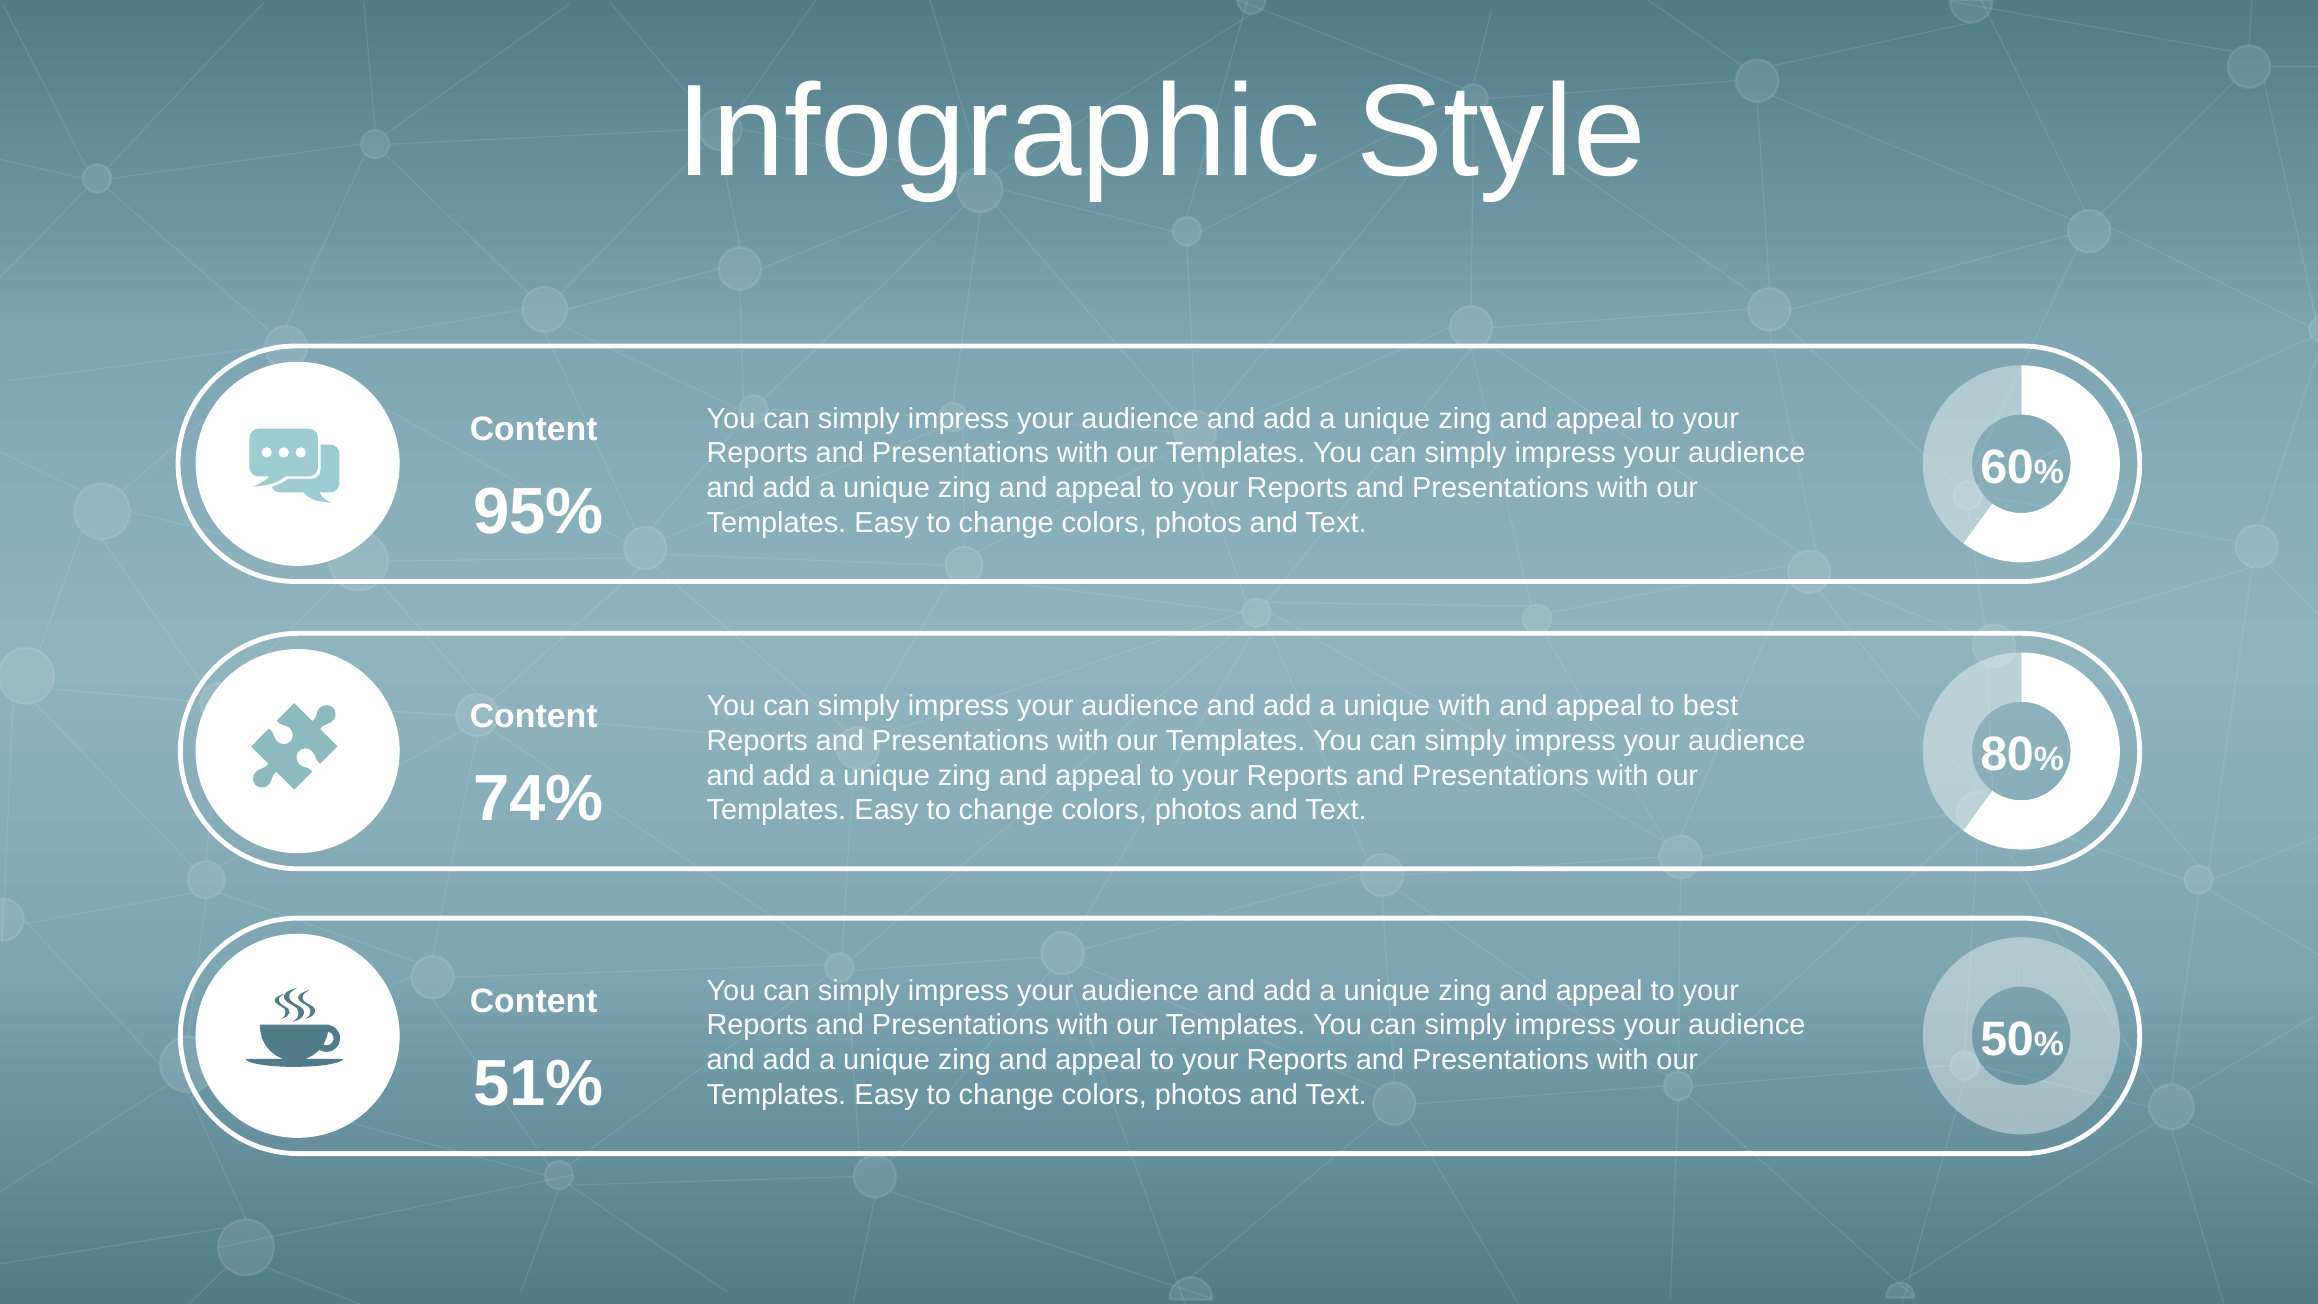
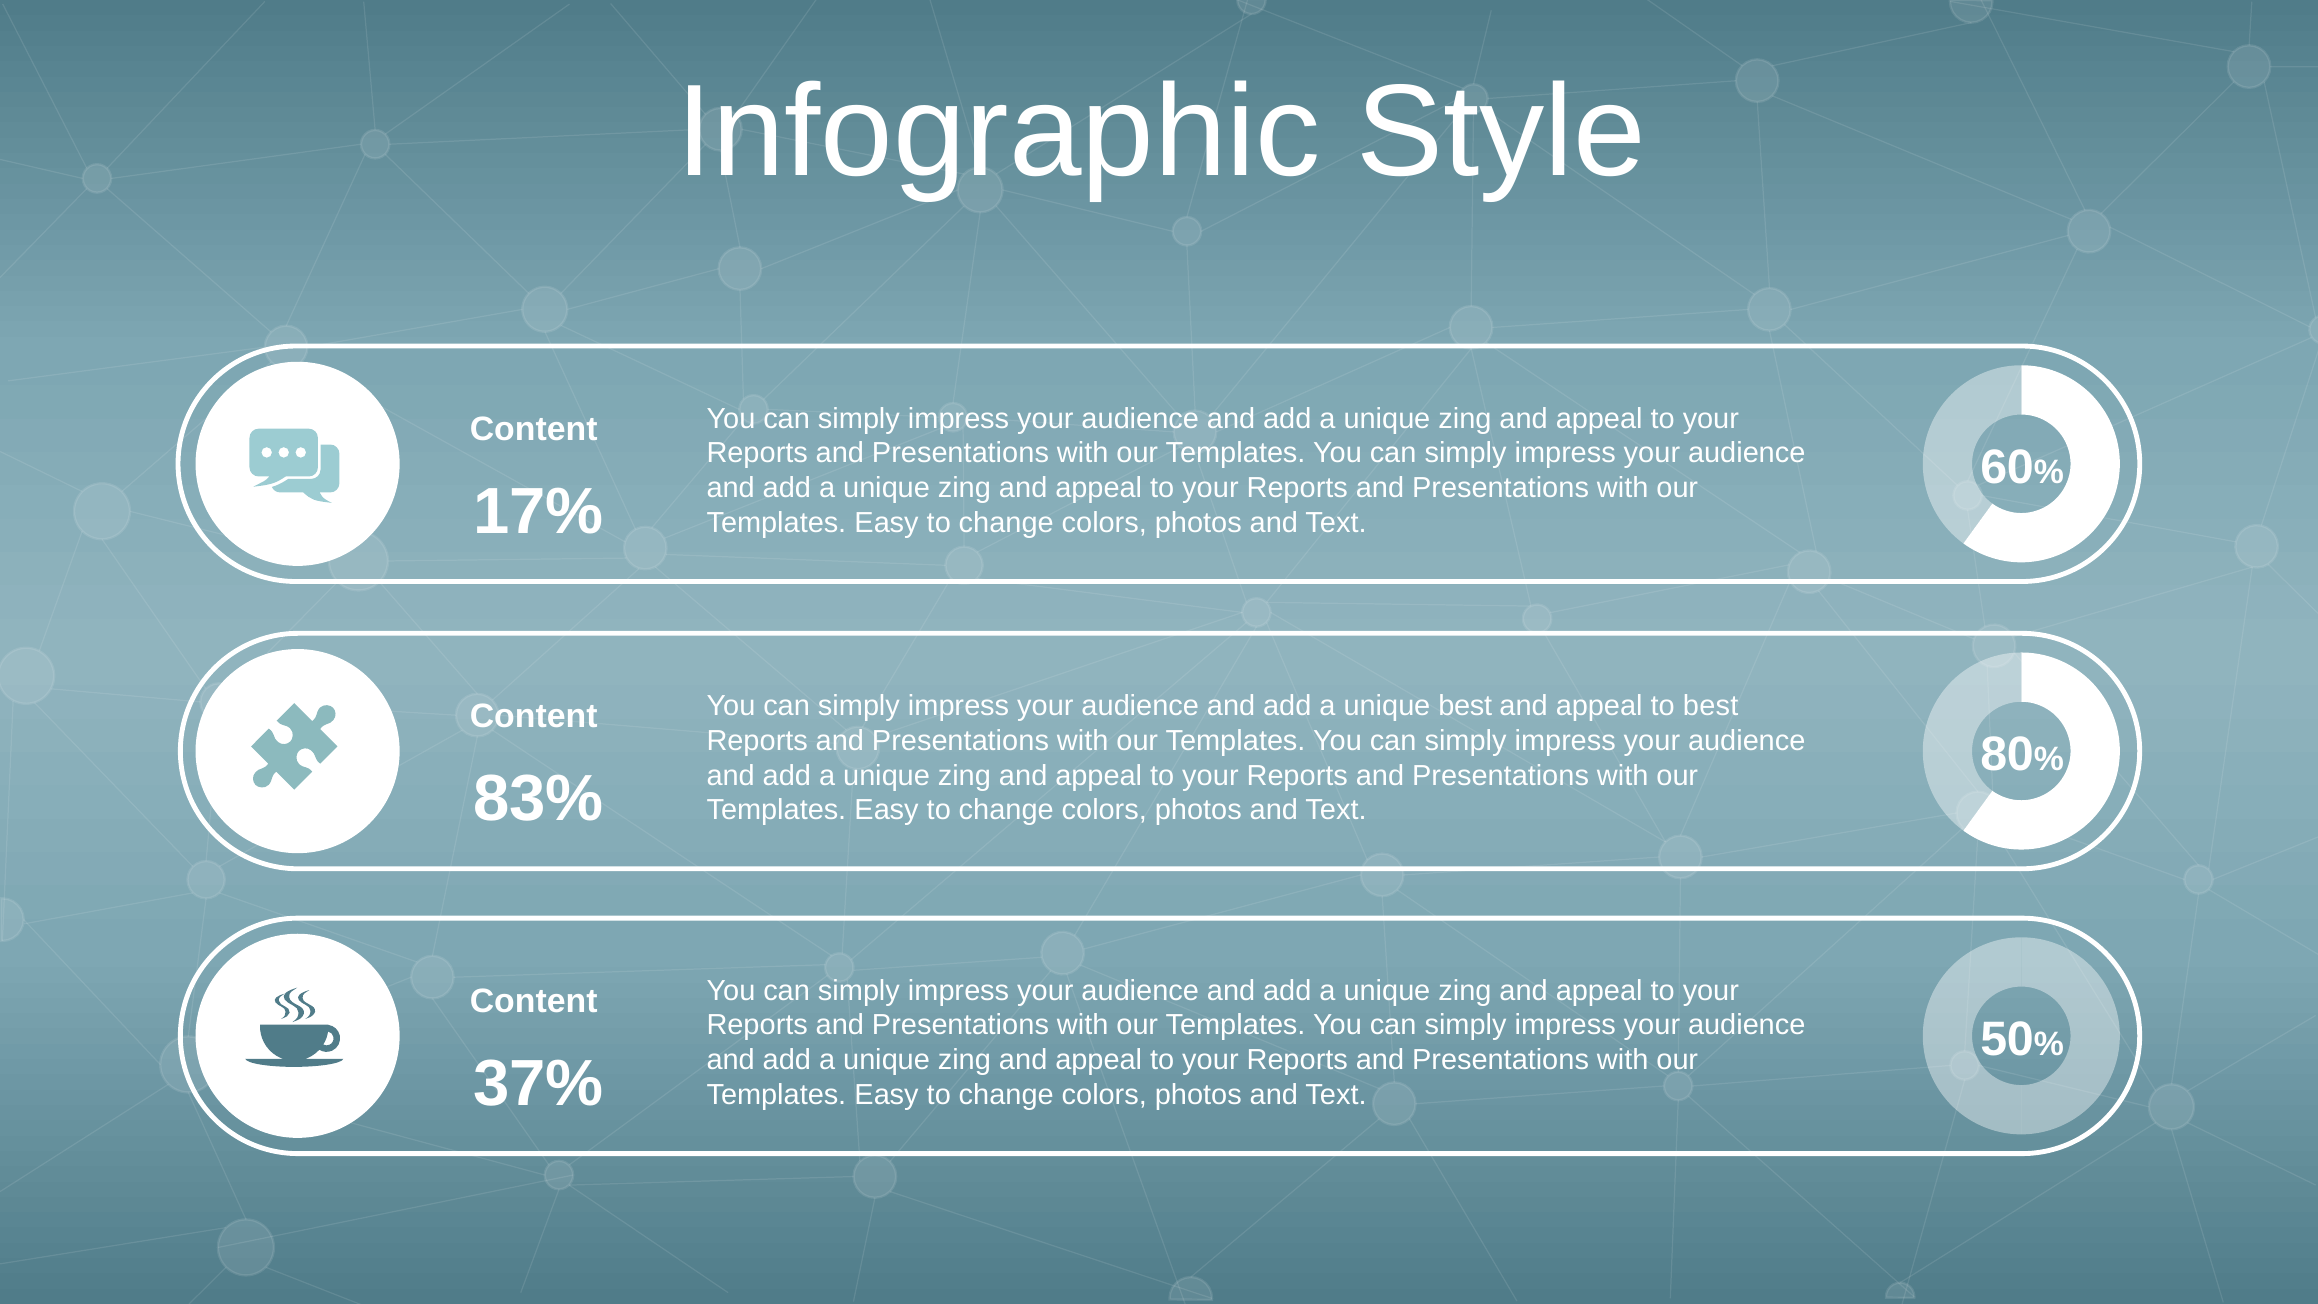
95%: 95% -> 17% (539, 512)
unique with: with -> best (1465, 706)
74%: 74% -> 83% (539, 799)
51%: 51% -> 37% (539, 1084)
